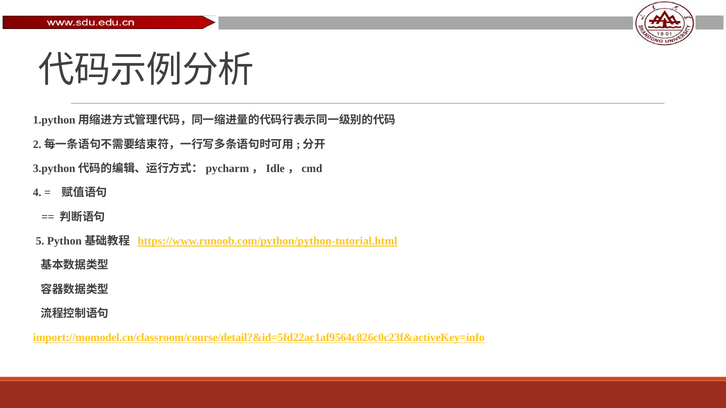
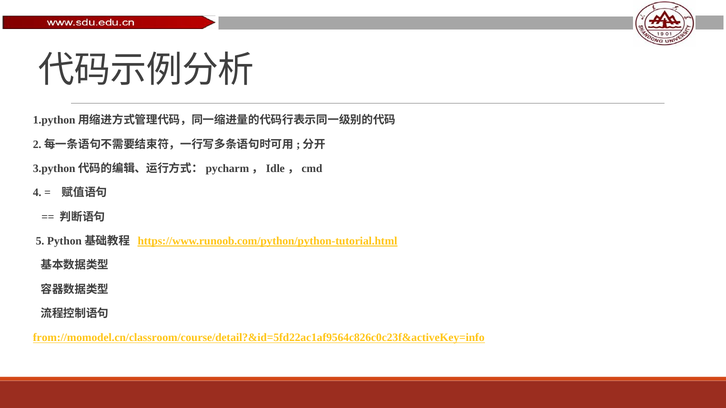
import://momodel.cn/classroom/course/detail?&id=5fd22ac1af9564c826c0c23f&activeKey=info: import://momodel.cn/classroom/course/detail?&id=5fd22ac1af9564c826c0c23f&activeKey=info -> from://momodel.cn/classroom/course/detail?&id=5fd22ac1af9564c826c0c23f&activeKey=info (259, 338)
